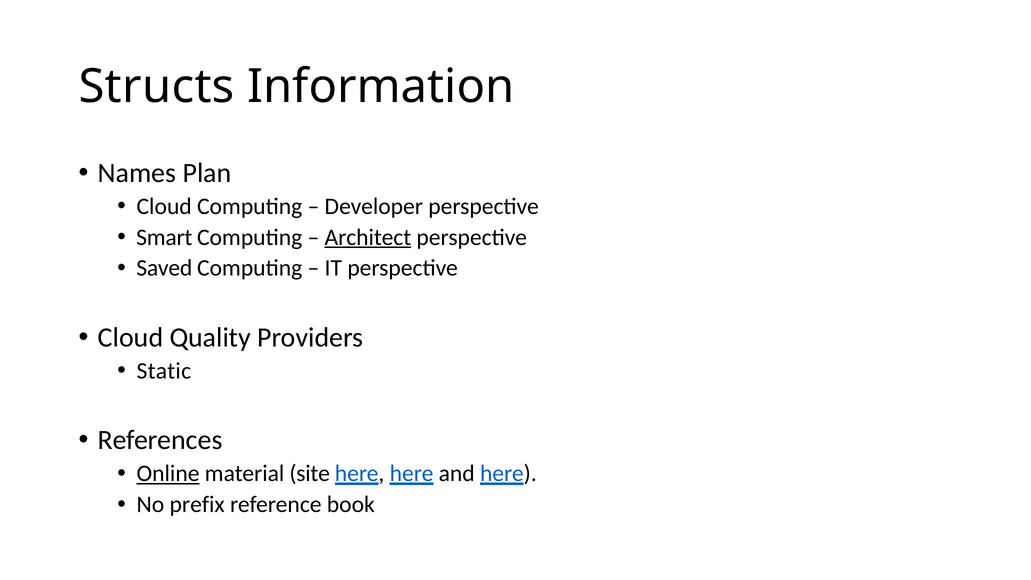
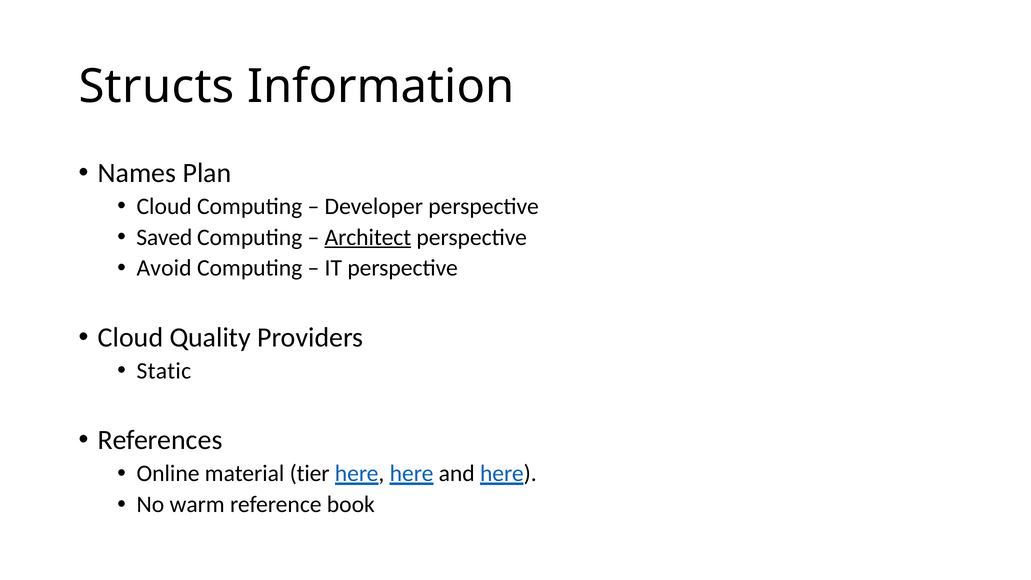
Smart: Smart -> Saved (164, 237)
Saved: Saved -> Avoid (164, 268)
Online underline: present -> none (168, 474)
site: site -> tier (310, 474)
prefix: prefix -> warm (197, 504)
